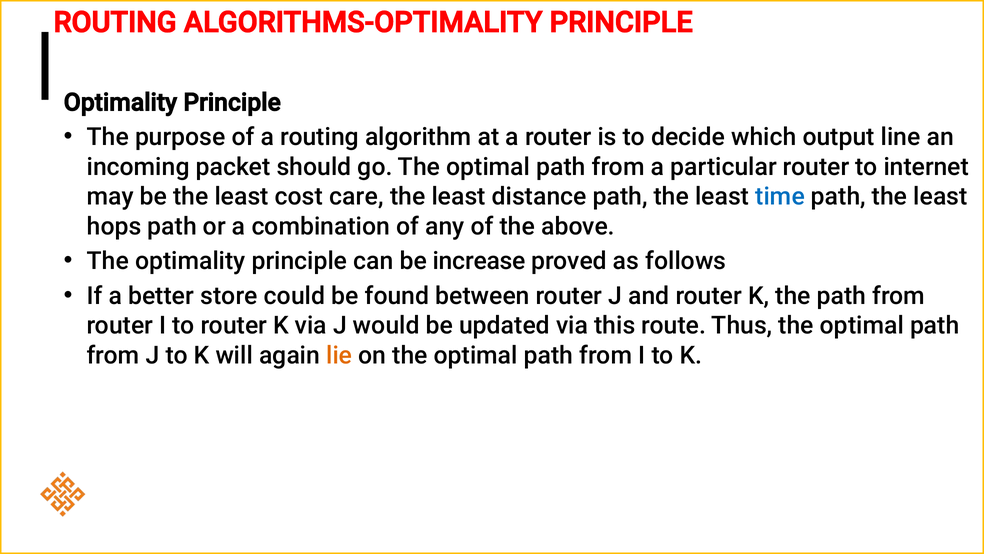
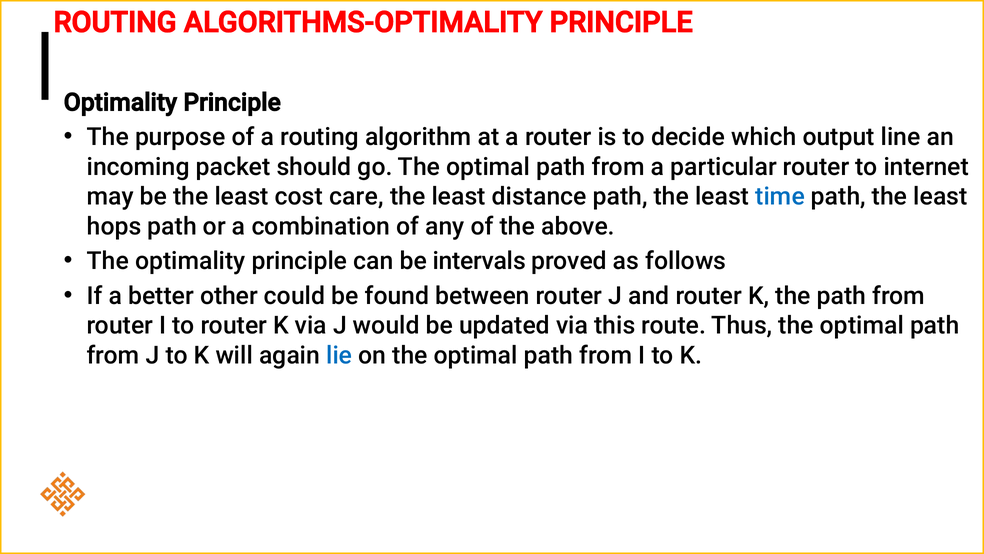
increase: increase -> intervals (479, 261)
store: store -> other (229, 296)
lie colour: orange -> blue (339, 355)
